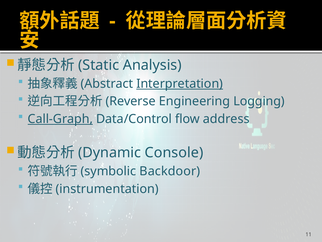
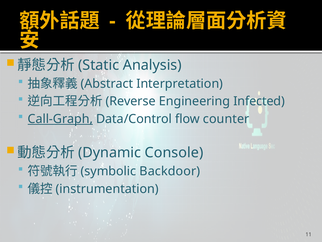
Interpretation underline: present -> none (180, 84)
Logging: Logging -> Infected (259, 101)
address: address -> counter (226, 119)
